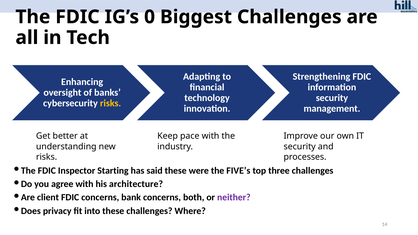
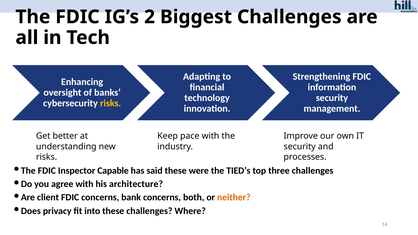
0: 0 -> 2 (150, 17)
Starting: Starting -> Capable (113, 171)
FIVE’s: FIVE’s -> TIED’s (238, 171)
neither colour: purple -> orange (234, 198)
